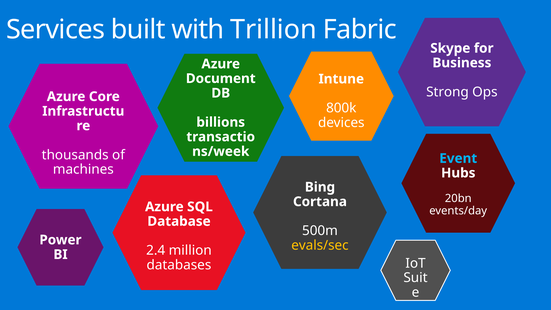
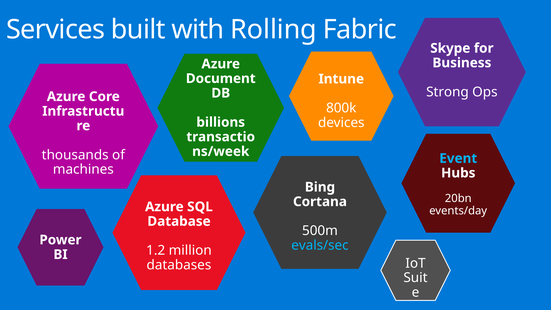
Trillion: Trillion -> Rolling (274, 29)
evals/sec colour: yellow -> light blue (320, 245)
2.4: 2.4 -> 1.2 (156, 250)
